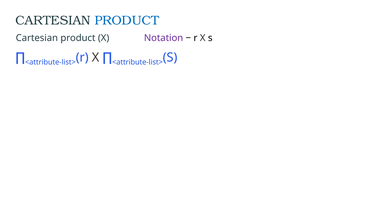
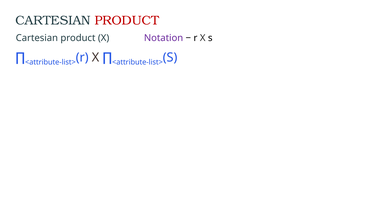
PRODUCT colour: blue -> red (127, 20)
